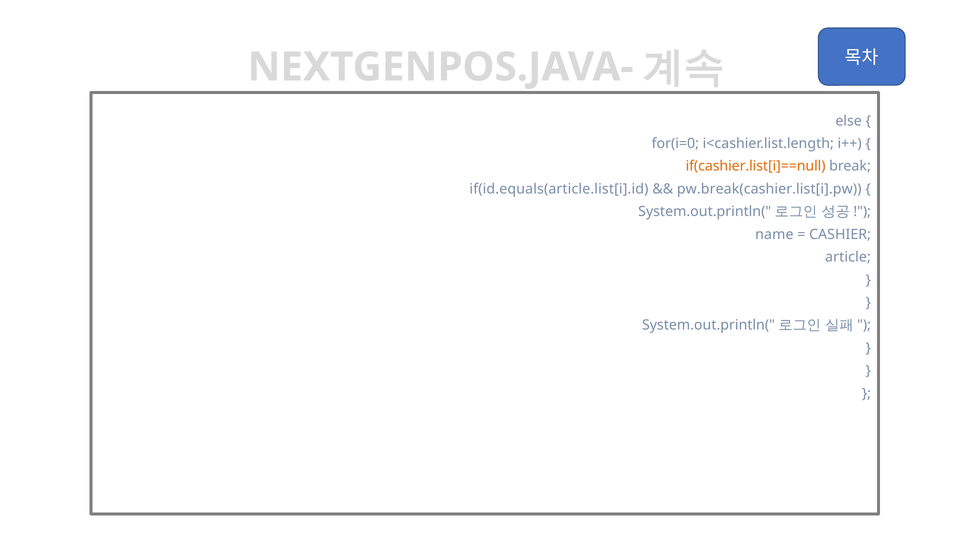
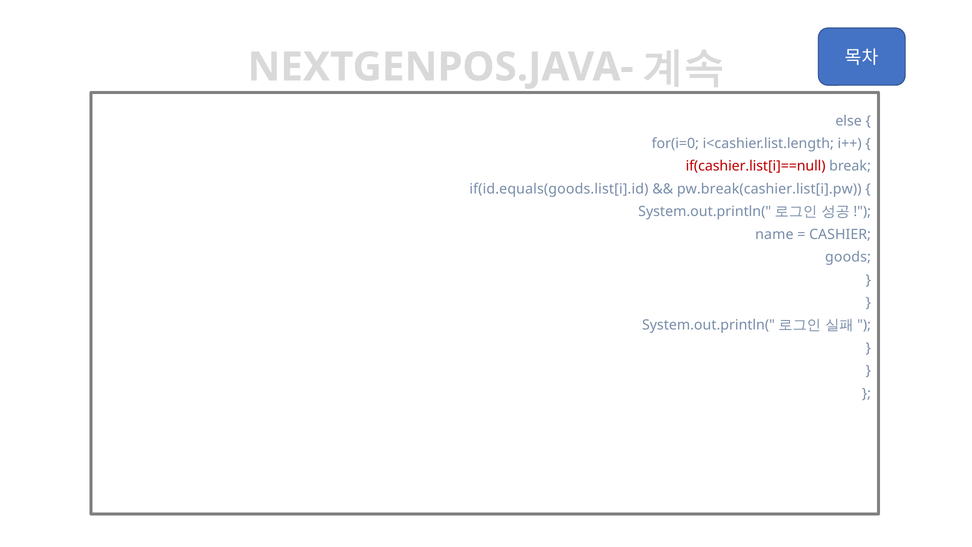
if(cashier.list[i]==null colour: orange -> red (756, 166)
if(id.equals(article.list[i].id: if(id.equals(article.list[i].id -> if(id.equals(goods.list[i].id (559, 189)
article: article -> goods (848, 257)
